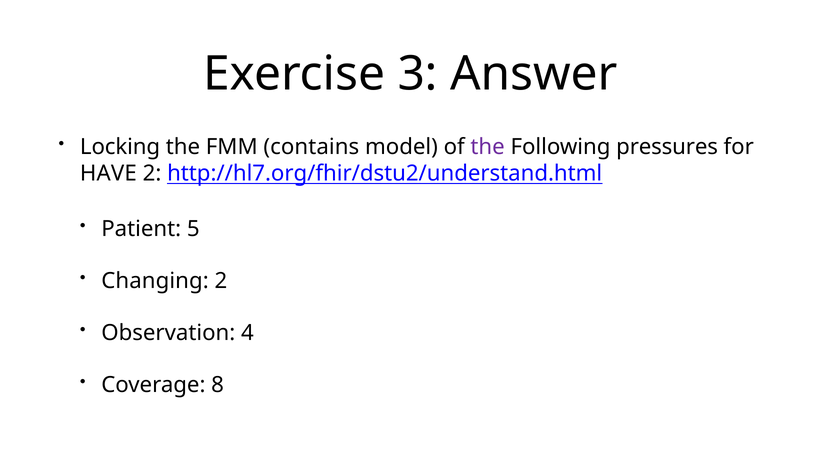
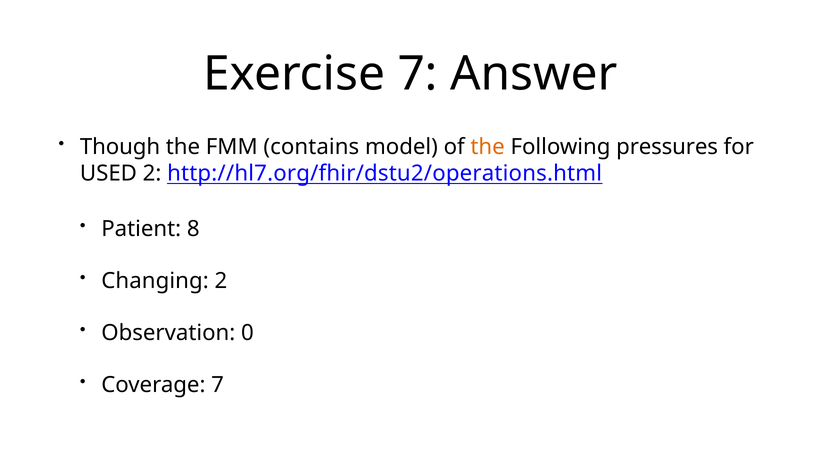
Exercise 3: 3 -> 7 (418, 74)
Locking: Locking -> Though (120, 147)
the colour: purple -> orange (488, 147)
HAVE: HAVE -> USED (108, 173)
http://hl7.org/fhir/dstu2/understand.html: http://hl7.org/fhir/dstu2/understand.html -> http://hl7.org/fhir/dstu2/operations.html (385, 173)
5: 5 -> 8 (193, 229)
4: 4 -> 0 (247, 333)
Coverage 8: 8 -> 7 (218, 385)
